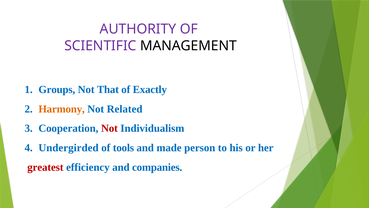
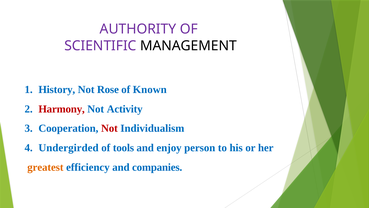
Groups: Groups -> History (57, 89)
That: That -> Rose (108, 89)
Exactly: Exactly -> Known (150, 89)
Harmony colour: orange -> red (62, 109)
Related: Related -> Activity (125, 109)
made: made -> enjoy (169, 147)
greatest colour: red -> orange (45, 167)
